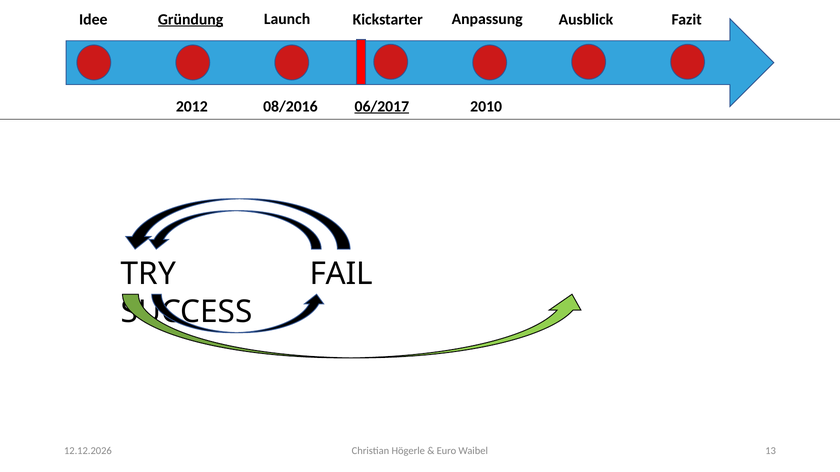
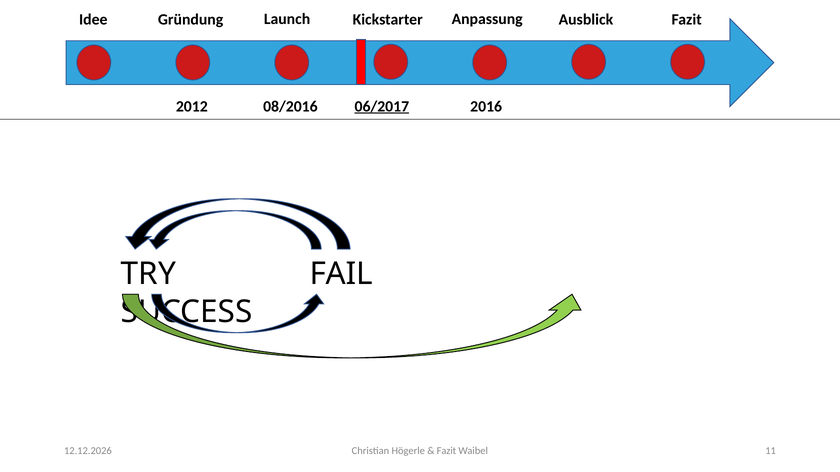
Gründung underline: present -> none (191, 19)
2010: 2010 -> 2016 (486, 106)
13: 13 -> 11 (771, 451)
Euro: Euro -> Fazit (446, 451)
